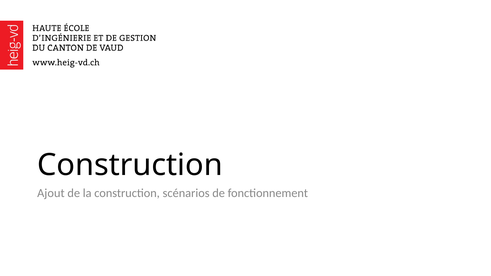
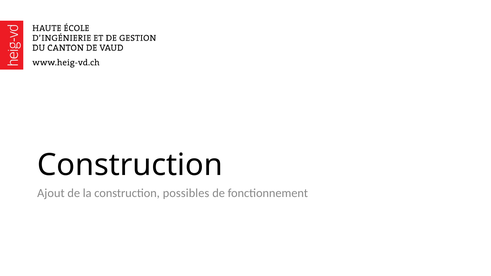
scénarios: scénarios -> possibles (186, 193)
